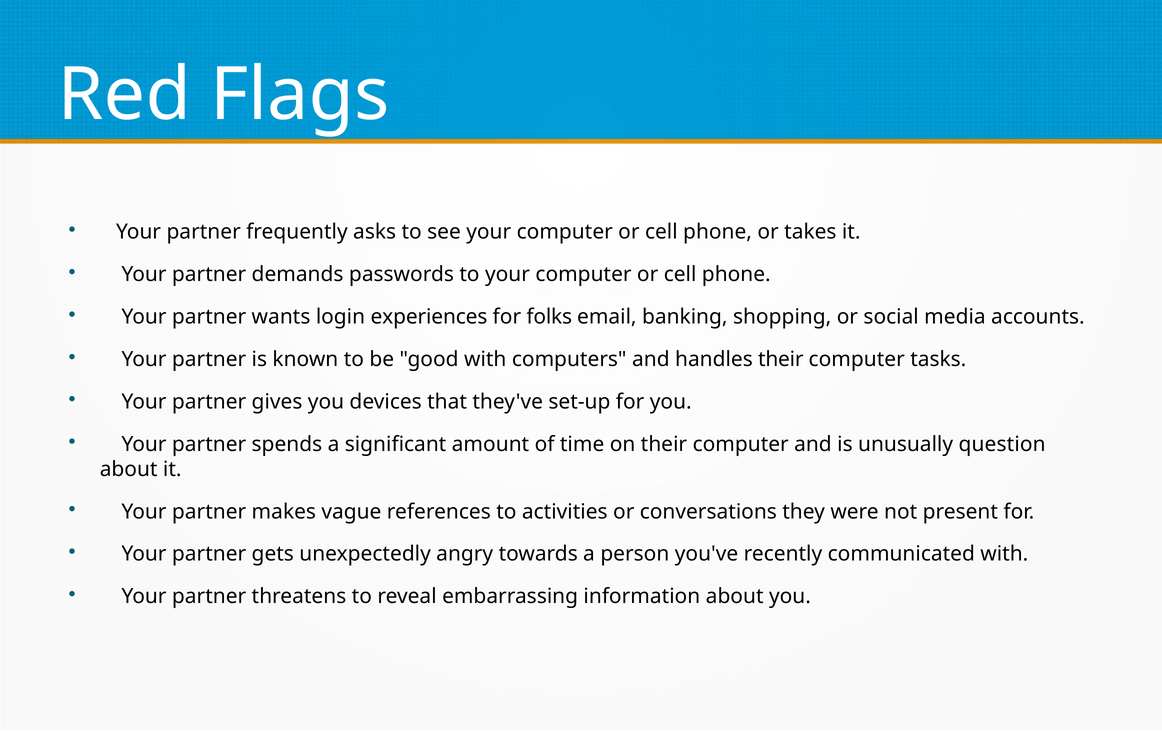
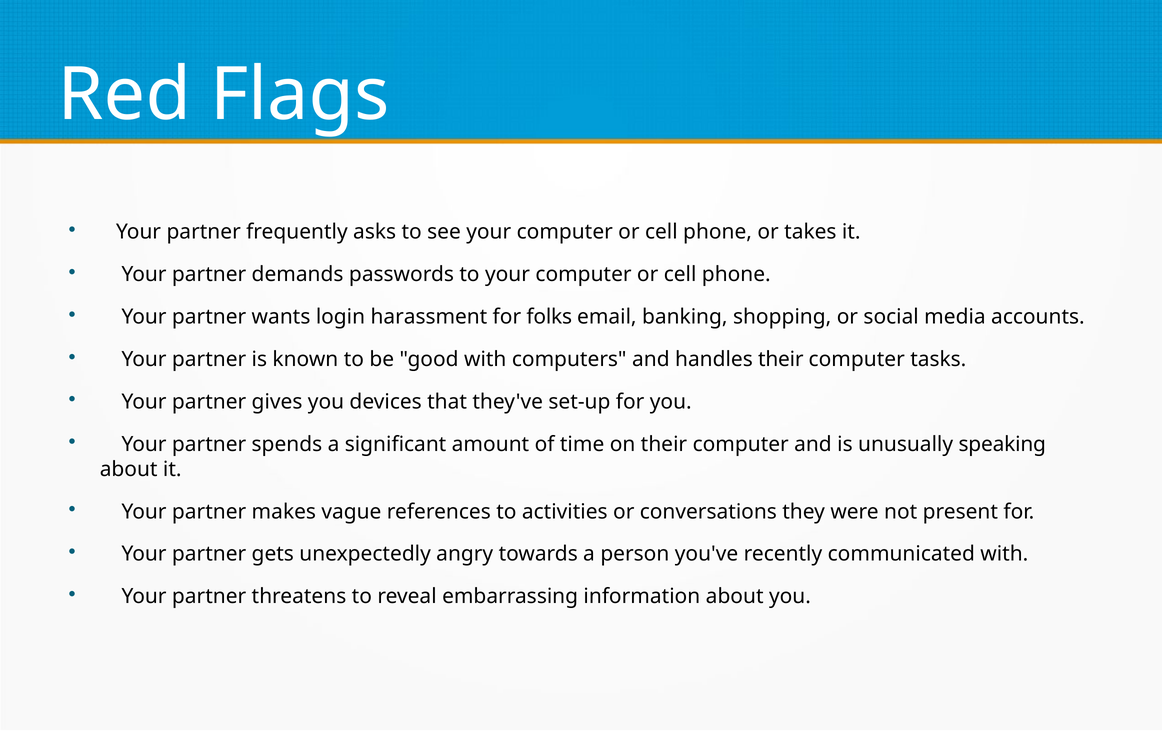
experiences: experiences -> harassment (429, 317)
question: question -> speaking (1002, 444)
